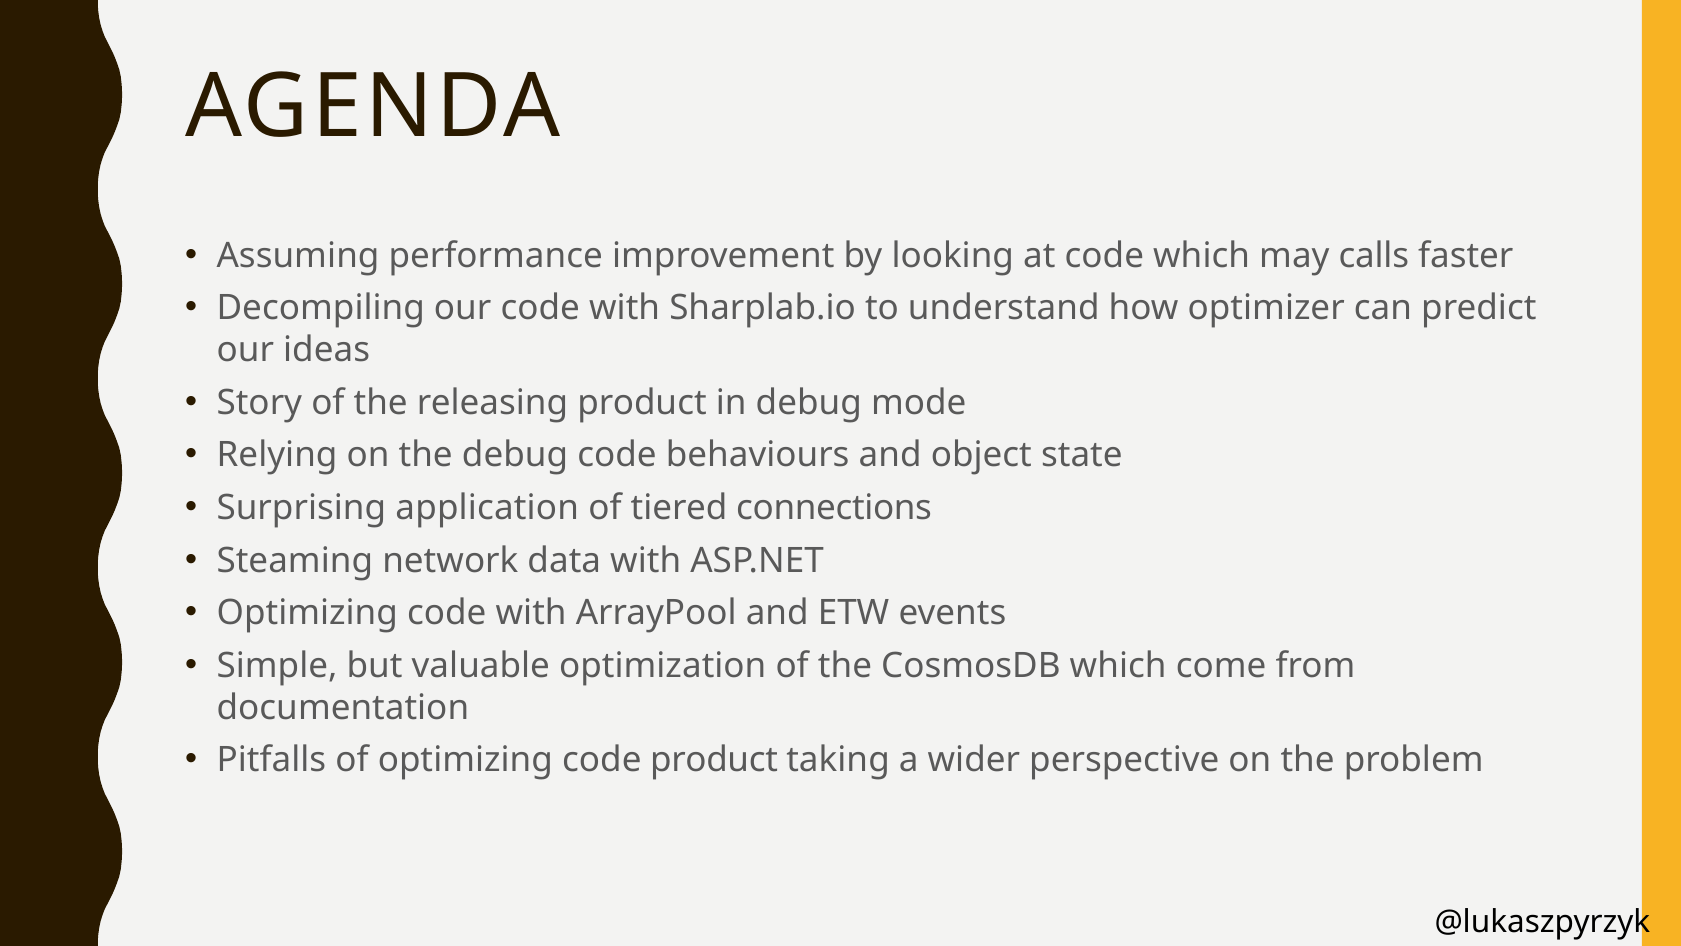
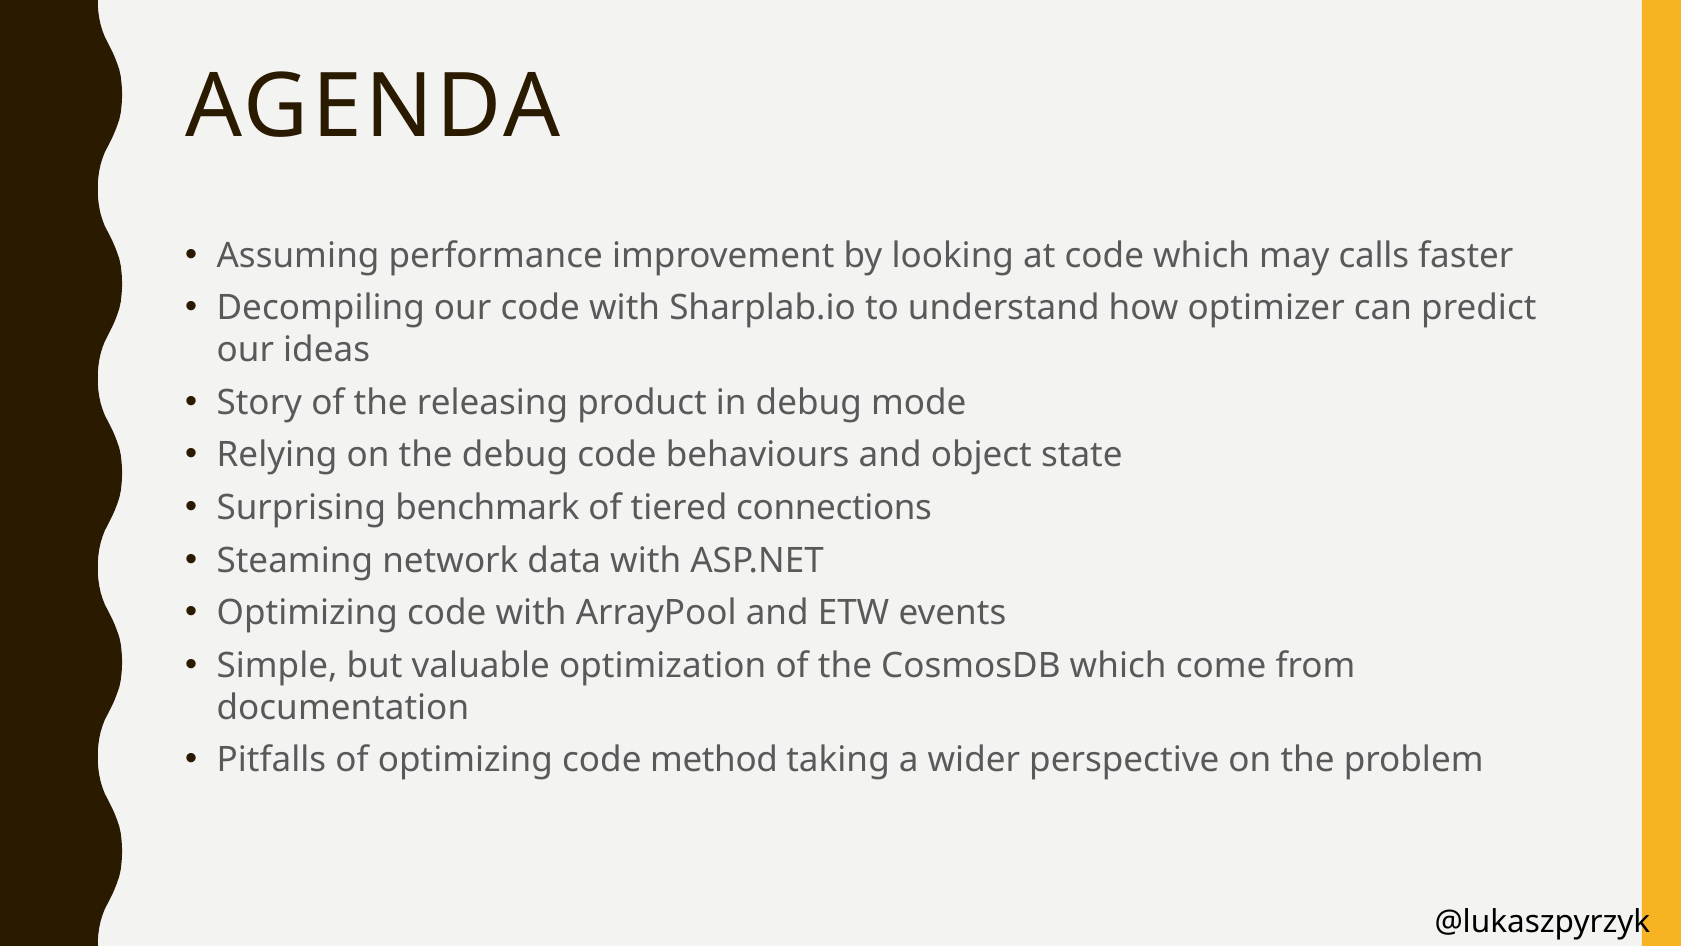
application: application -> benchmark (487, 508)
code product: product -> method (714, 760)
